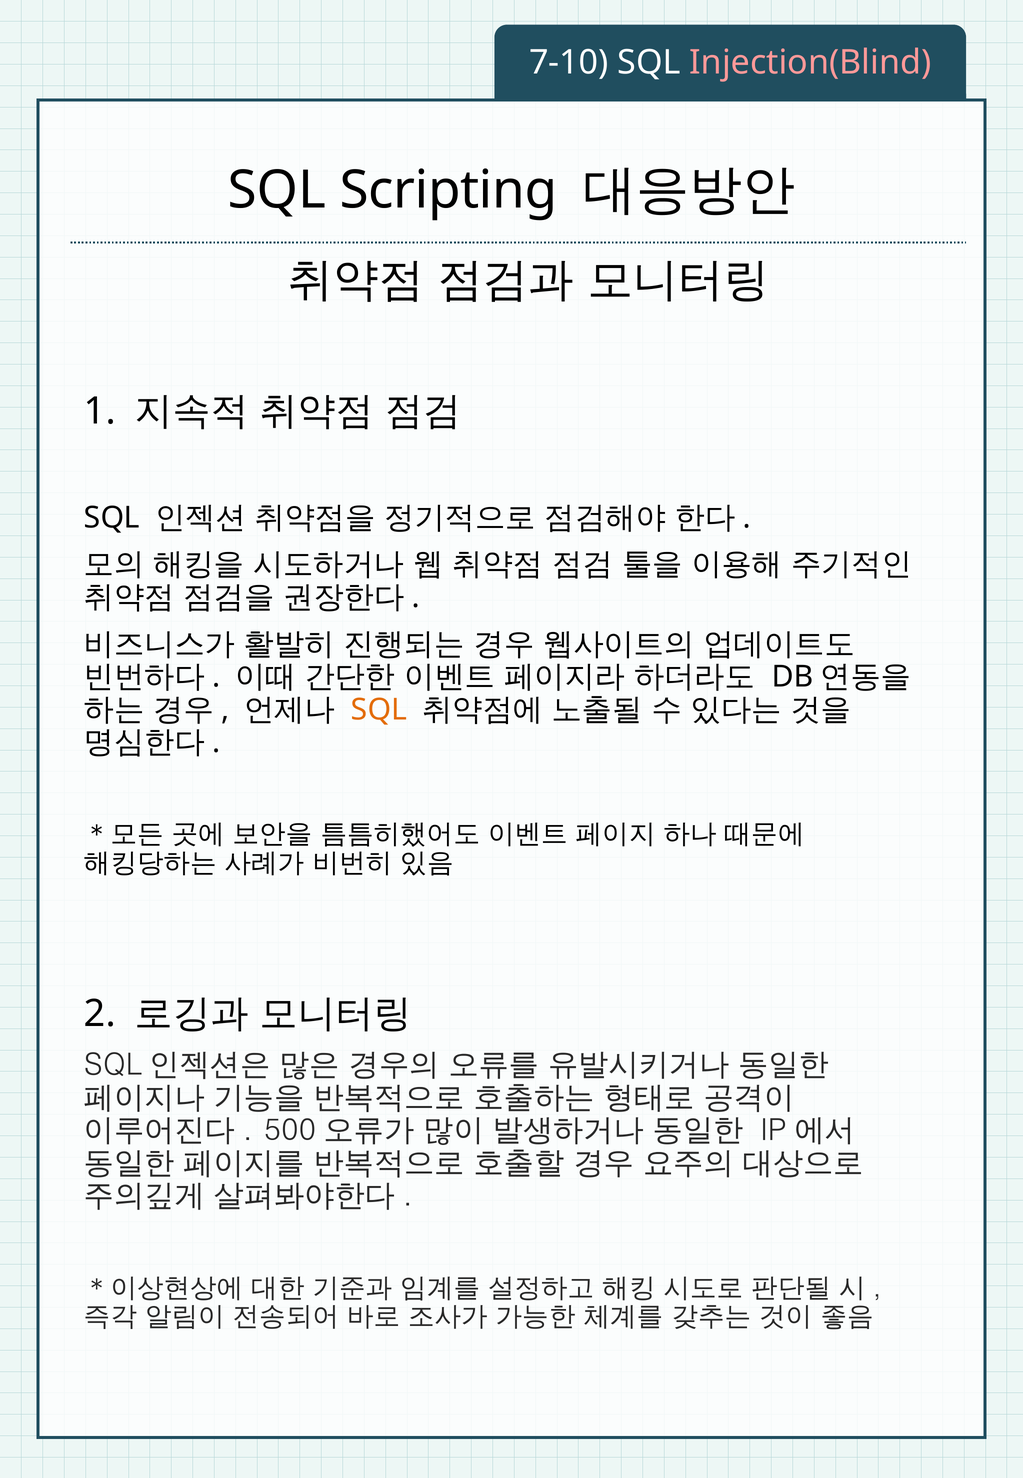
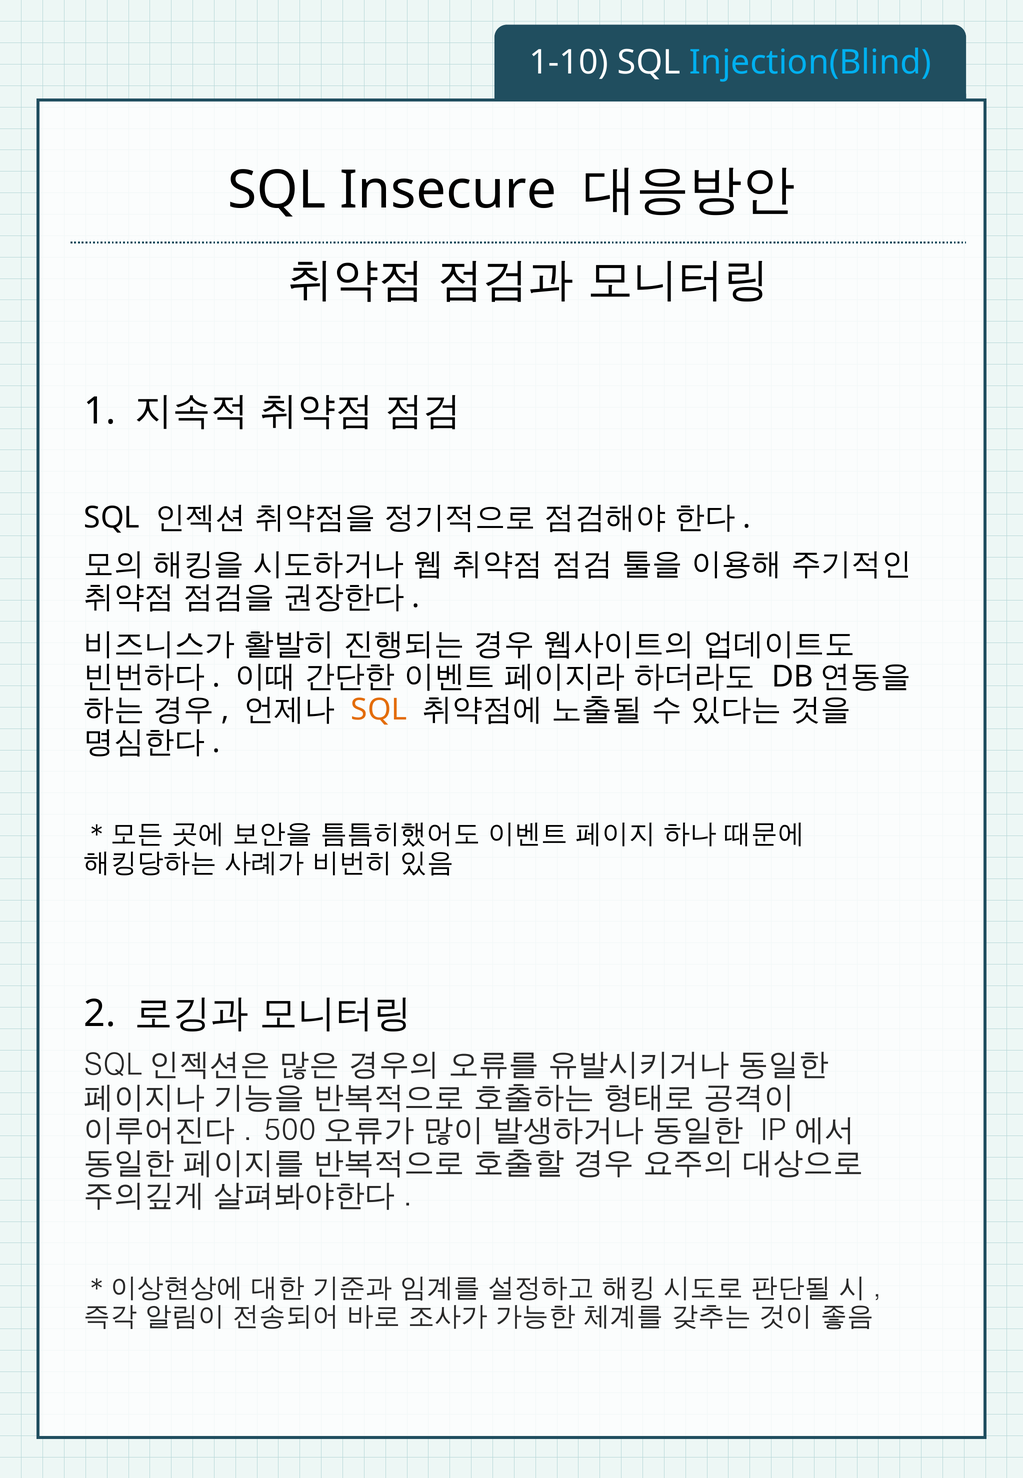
7-10: 7-10 -> 1-10 (569, 62)
Injection(Blind colour: pink -> light blue (810, 62)
Scripting: Scripting -> Insecure (448, 190)
